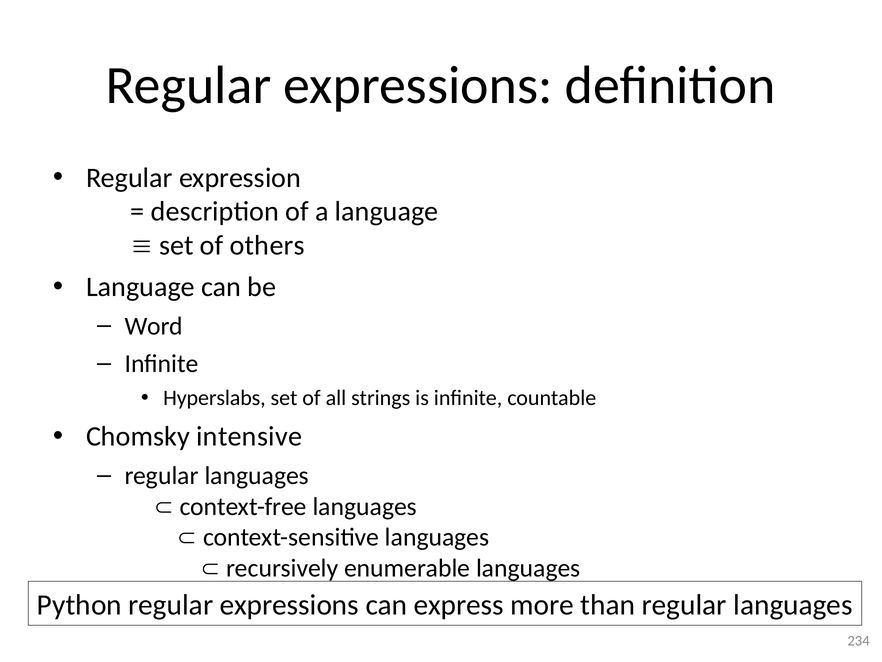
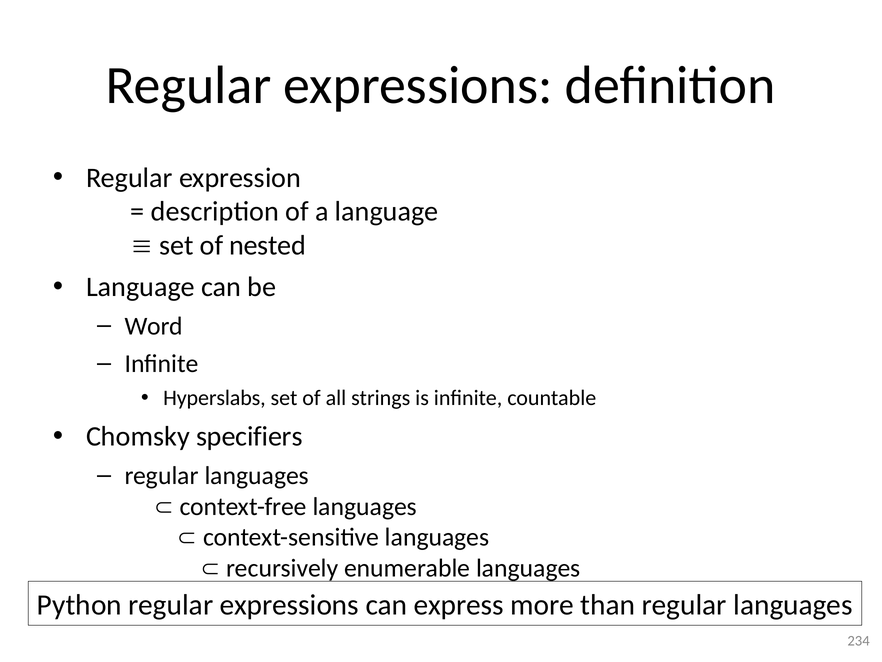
others: others -> nested (268, 245)
intensive: intensive -> specifiers (249, 436)
